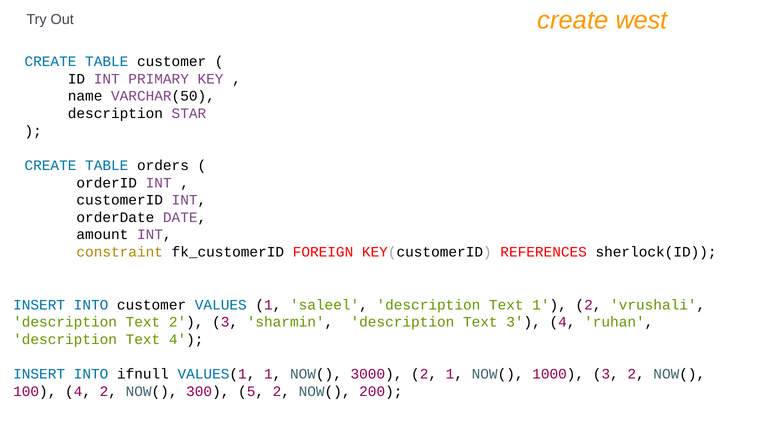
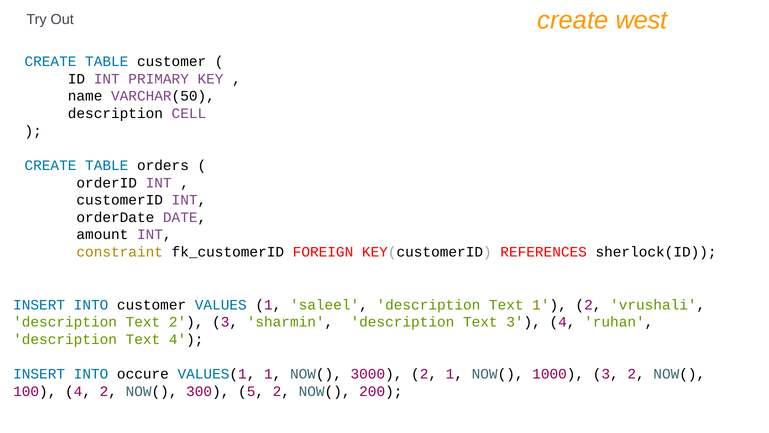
STAR: STAR -> CELL (189, 113)
ifnull: ifnull -> occure (143, 374)
